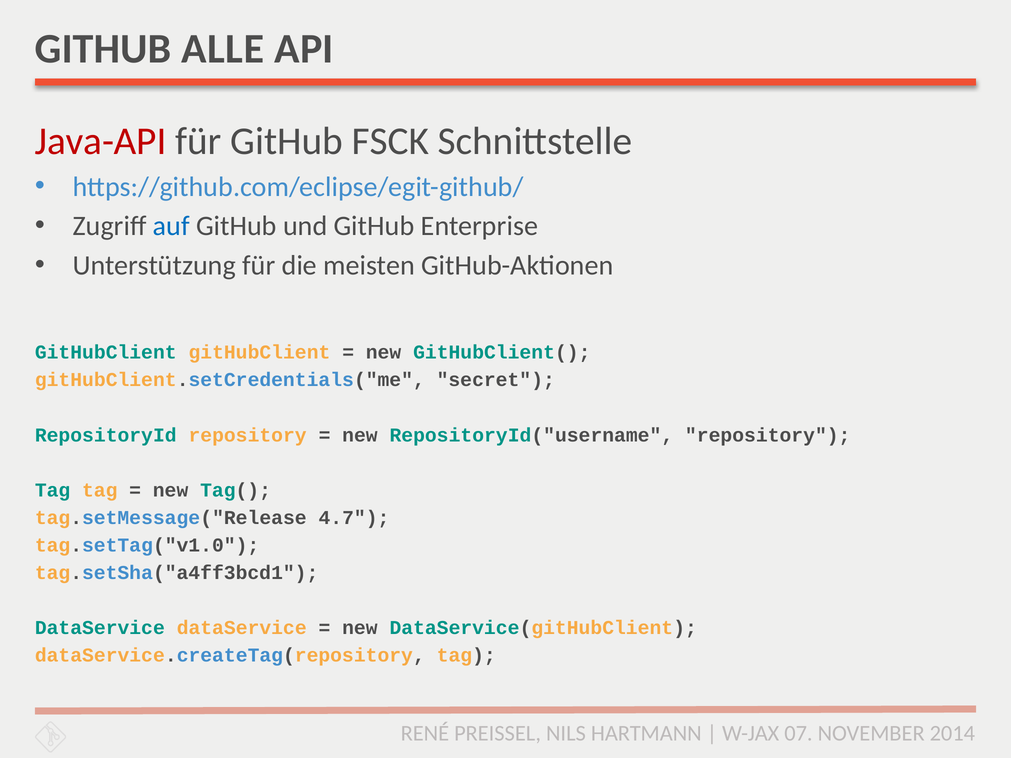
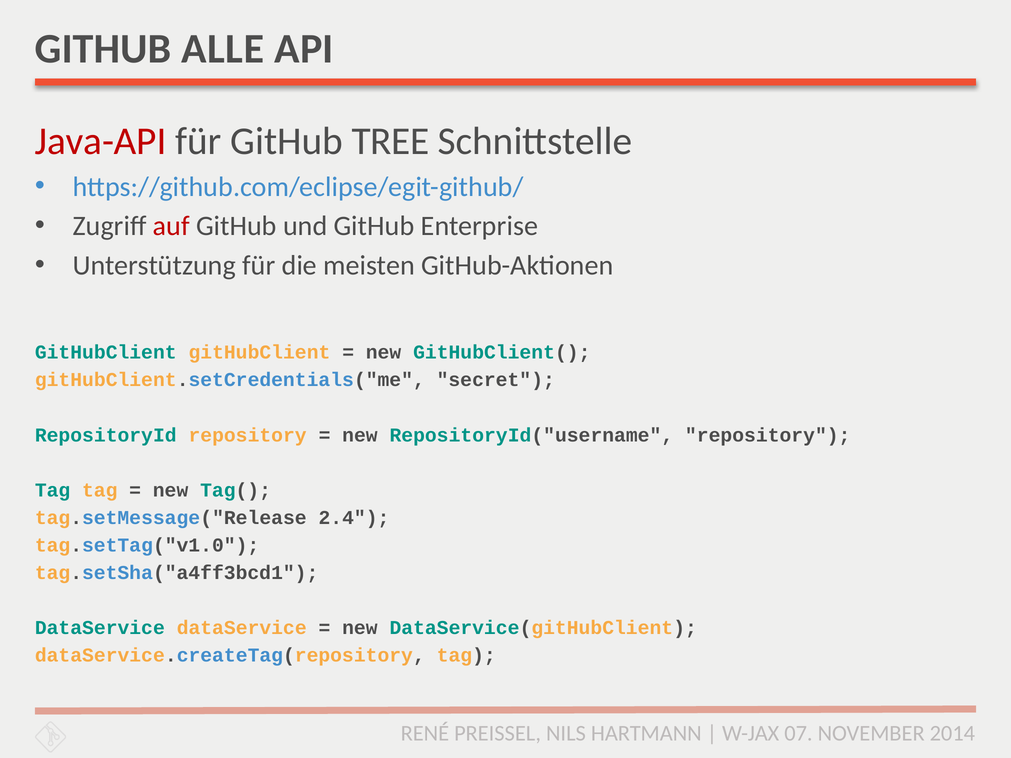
FSCK: FSCK -> TREE (390, 141)
auf colour: blue -> red (171, 226)
4.7: 4.7 -> 2.4 (354, 518)
